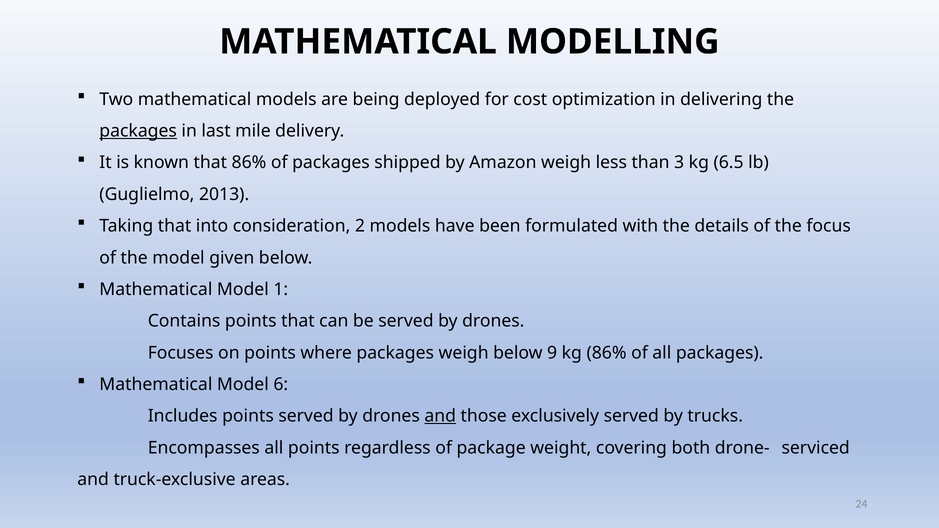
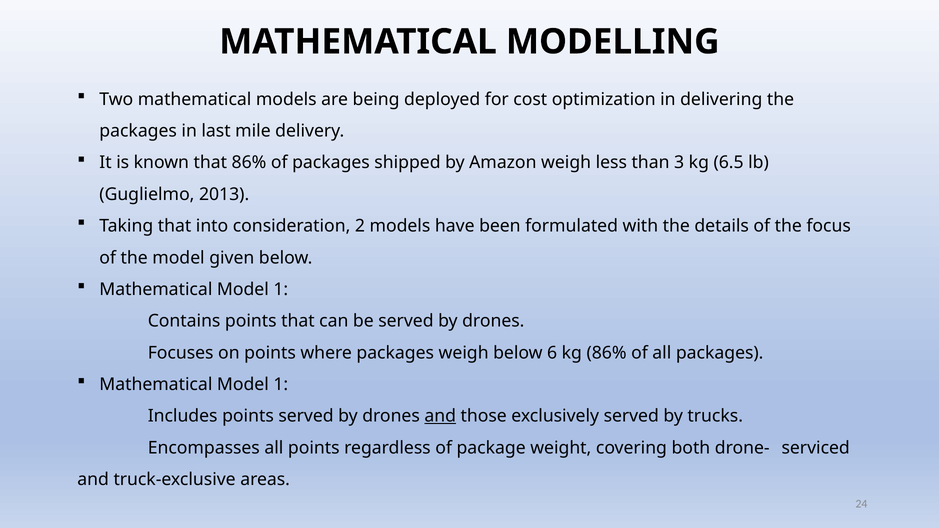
packages underline: present -> none (138, 131)
9: 9 -> 6 (552, 353)
6: 6 -> 1 (281, 385)
